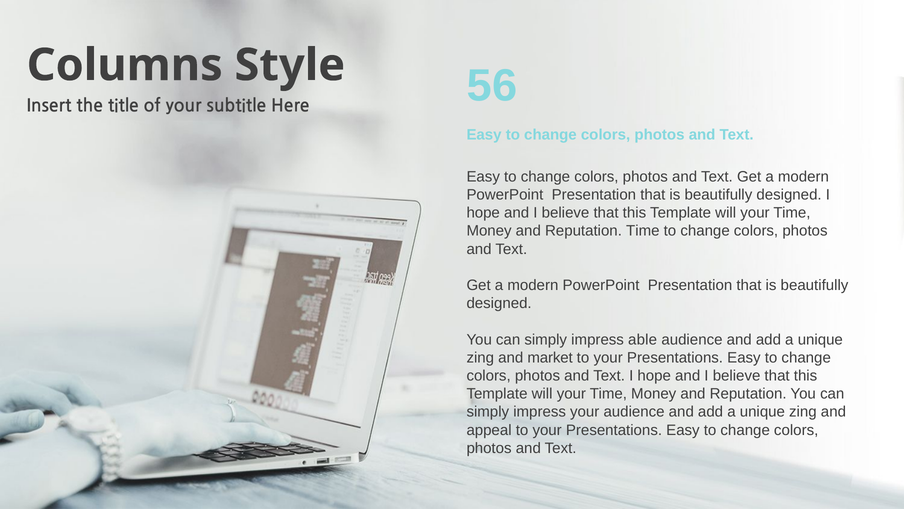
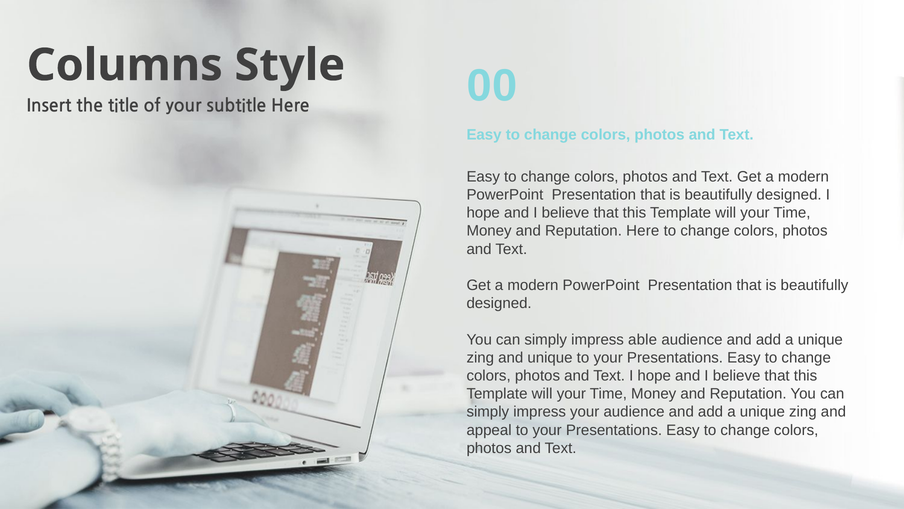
56: 56 -> 00 (492, 86)
Reputation Time: Time -> Here (643, 231)
and market: market -> unique (550, 357)
